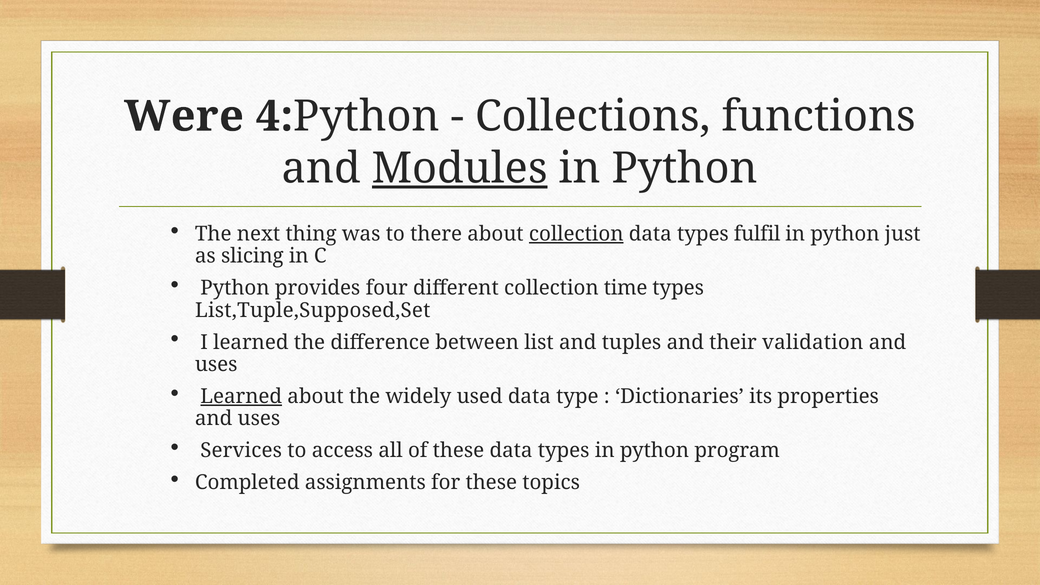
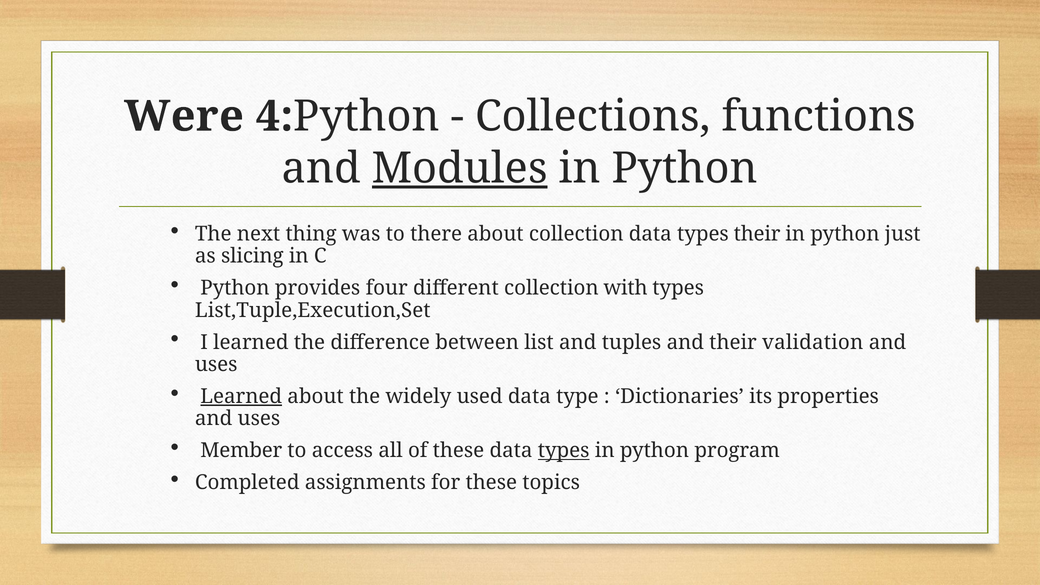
collection underline: present -> none (576, 234)
types fulfil: fulfil -> their (757, 234)
time: time -> with (626, 288)
List,Tuple,Supposed,Set: List,Tuple,Supposed,Set -> List,Tuple,Execution,Set (313, 310)
Services: Services -> Member (241, 451)
types underline: none -> present (564, 451)
